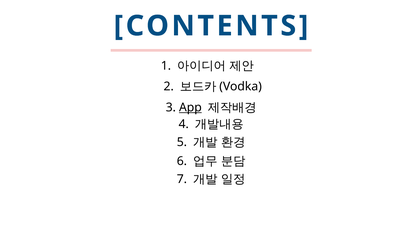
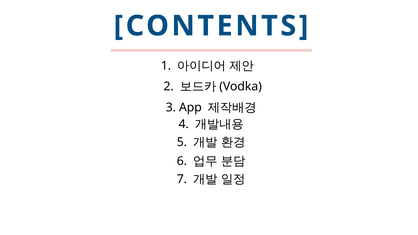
App underline: present -> none (190, 107)
